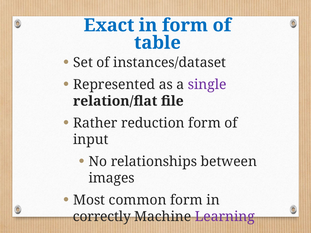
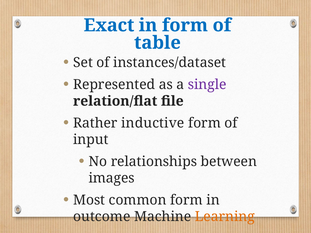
reduction: reduction -> inductive (153, 123)
correctly: correctly -> outcome (102, 217)
Learning colour: purple -> orange (225, 217)
